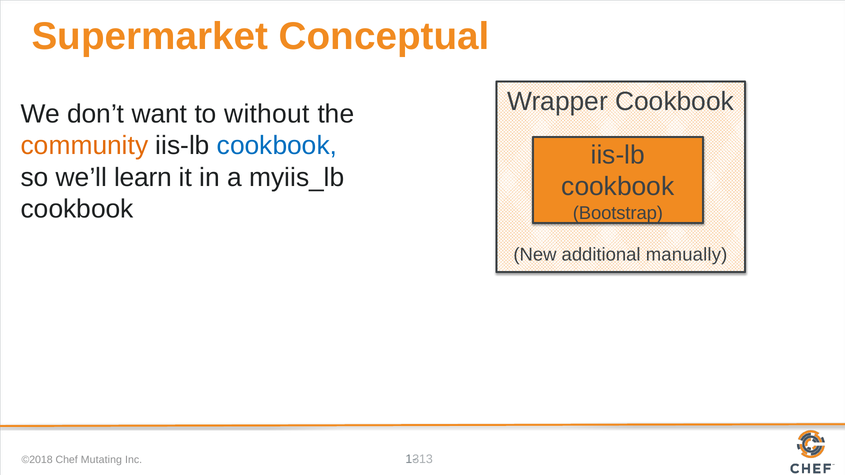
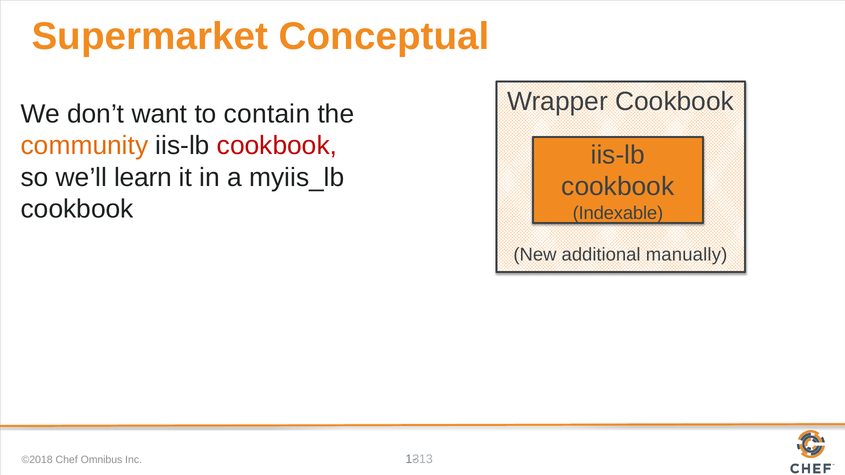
without: without -> contain (267, 114)
cookbook colour: blue -> red (277, 146)
Bootstrap: Bootstrap -> Indexable (618, 213)
Mutating: Mutating -> Omnibus (101, 460)
